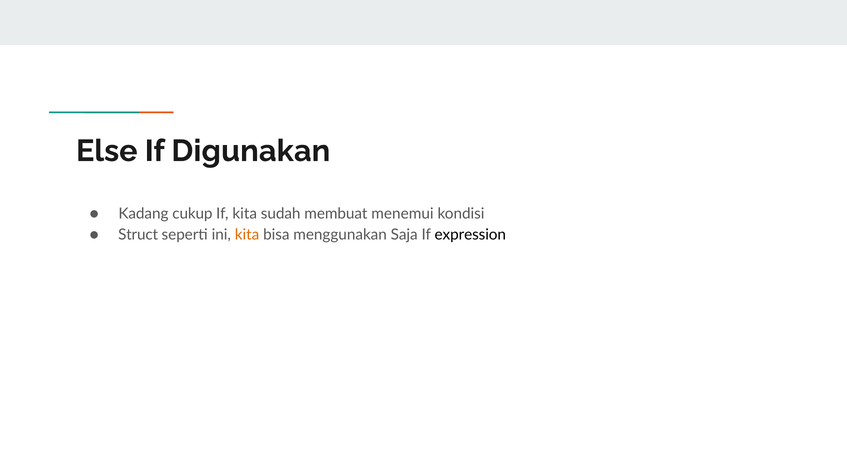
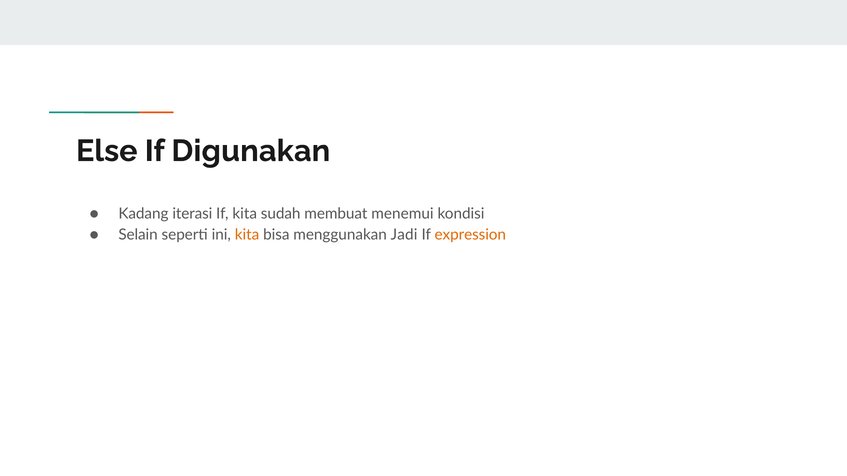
cukup: cukup -> iterasi (192, 214)
Struct: Struct -> Selain (138, 235)
Saja: Saja -> Jadi (404, 235)
expression colour: black -> orange (470, 235)
